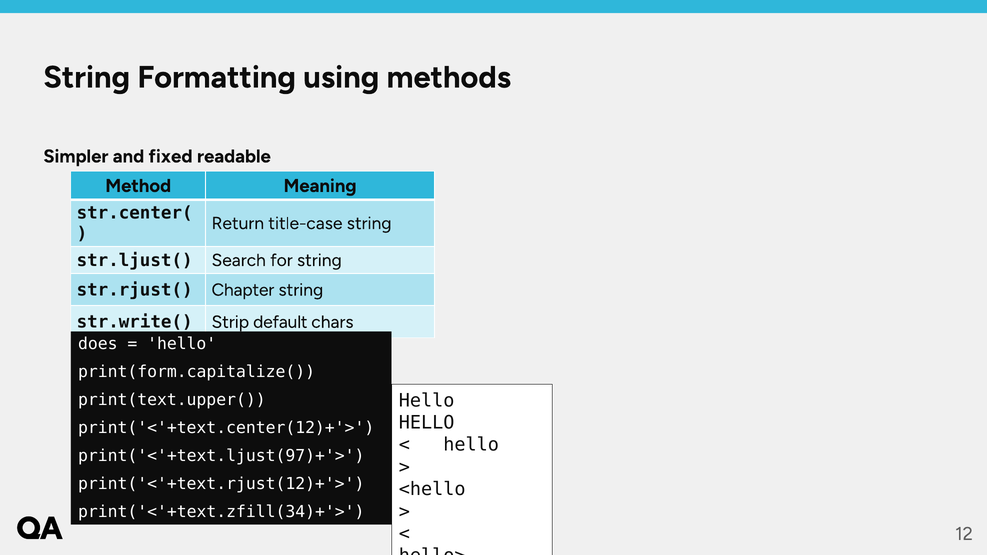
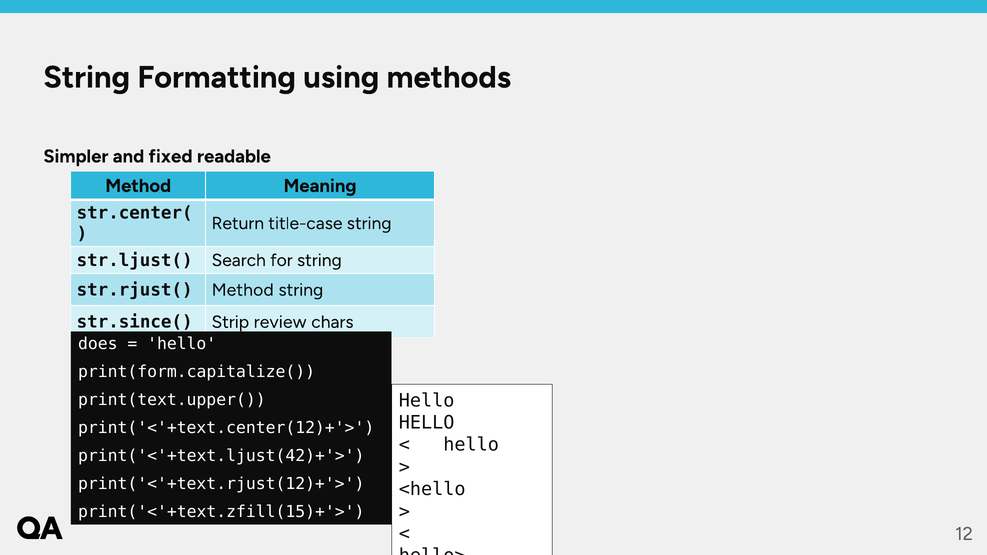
str.rjust( Chapter: Chapter -> Method (243, 290)
str.write(: str.write( -> str.since( (135, 322)
default: default -> review (280, 322)
print('<'+text.ljust(97)+'>: print('<'+text.ljust(97)+'> -> print('<'+text.ljust(42)+'> (221, 456)
print('<'+text.zfill(34)+'>: print('<'+text.zfill(34)+'> -> print('<'+text.zfill(15)+'> (221, 512)
